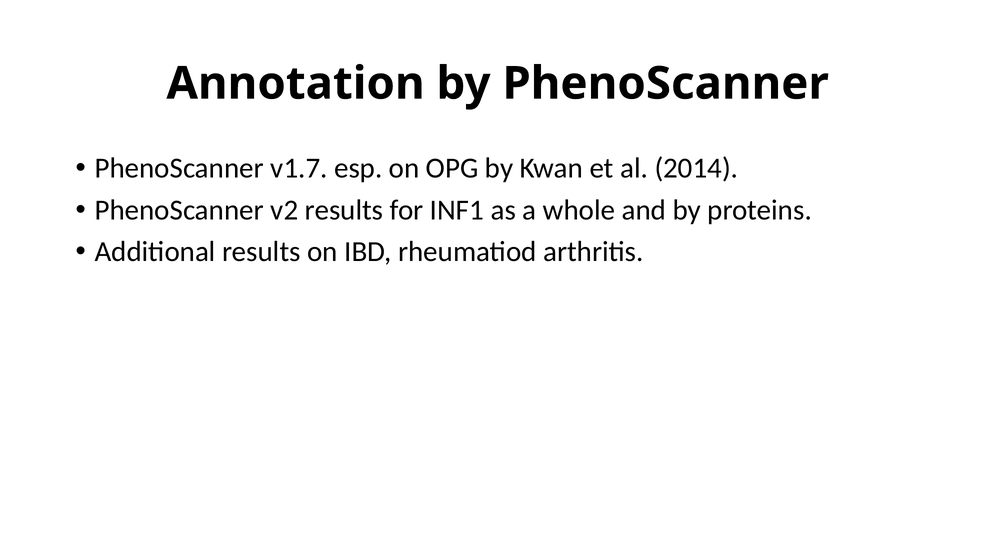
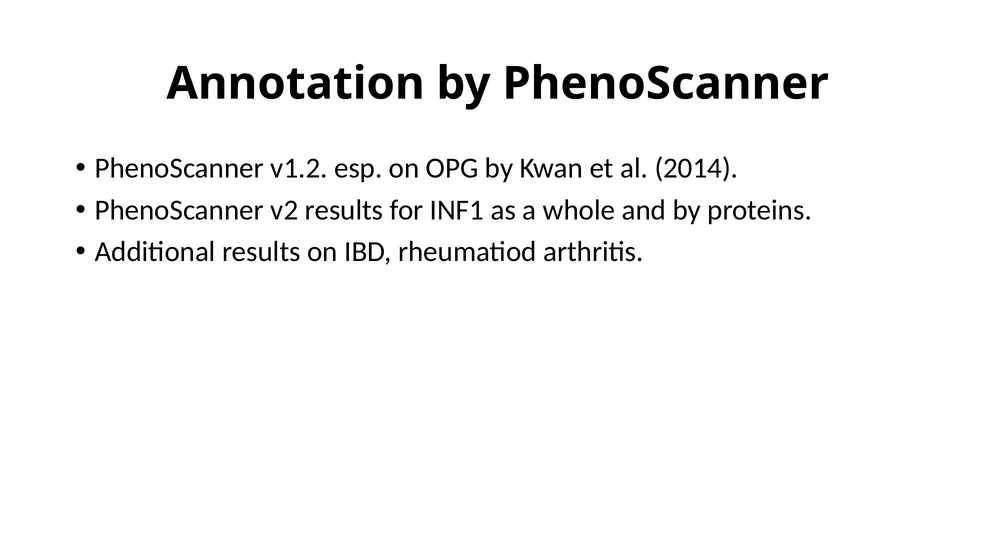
v1.7: v1.7 -> v1.2 (299, 168)
